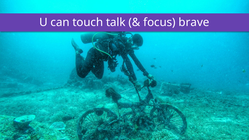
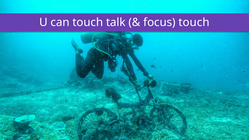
focus brave: brave -> touch (194, 22)
